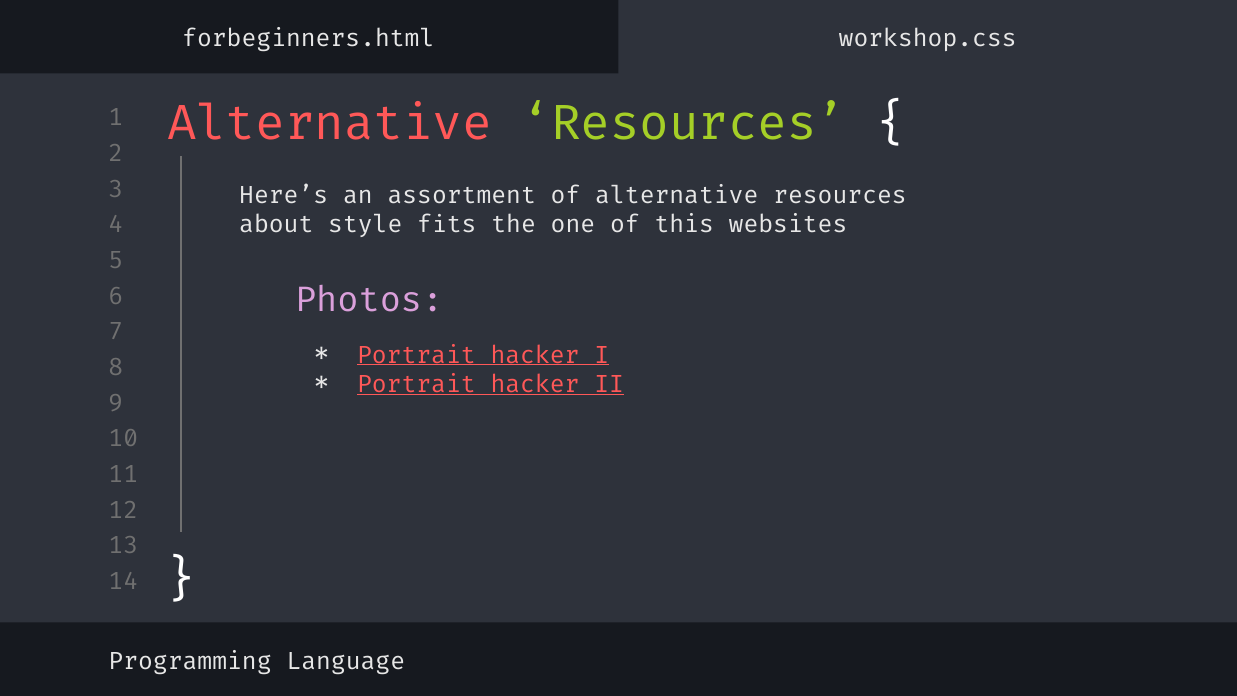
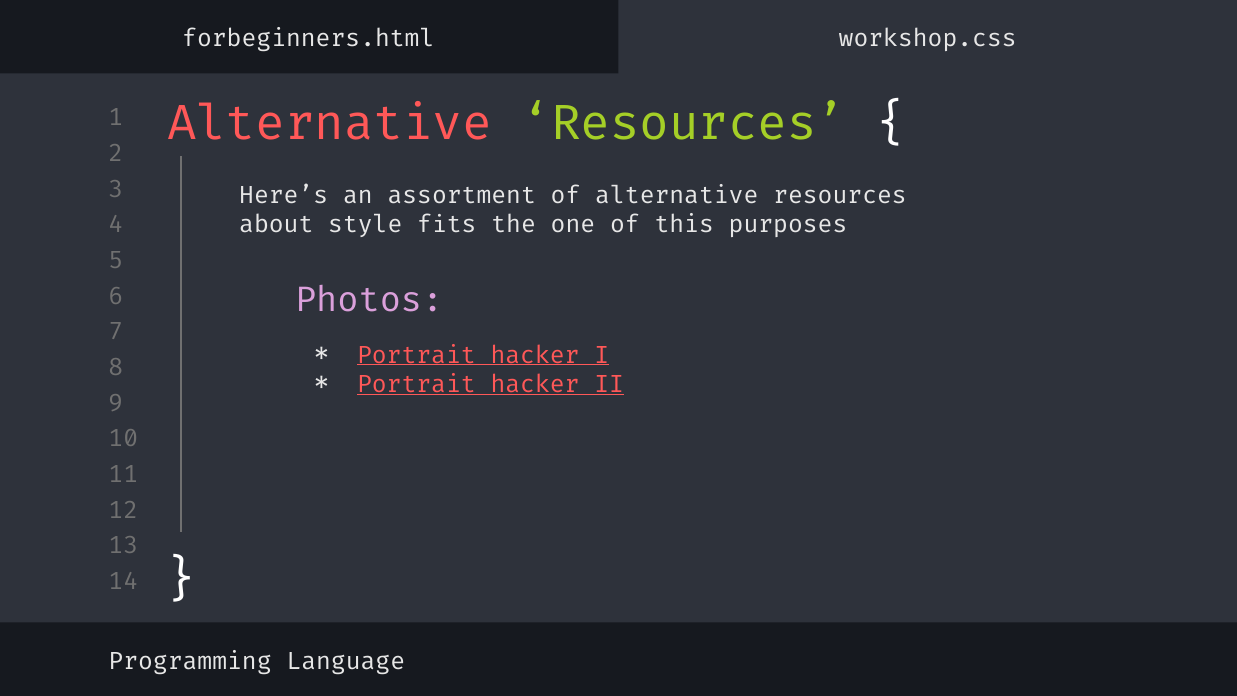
websites: websites -> purposes (788, 224)
